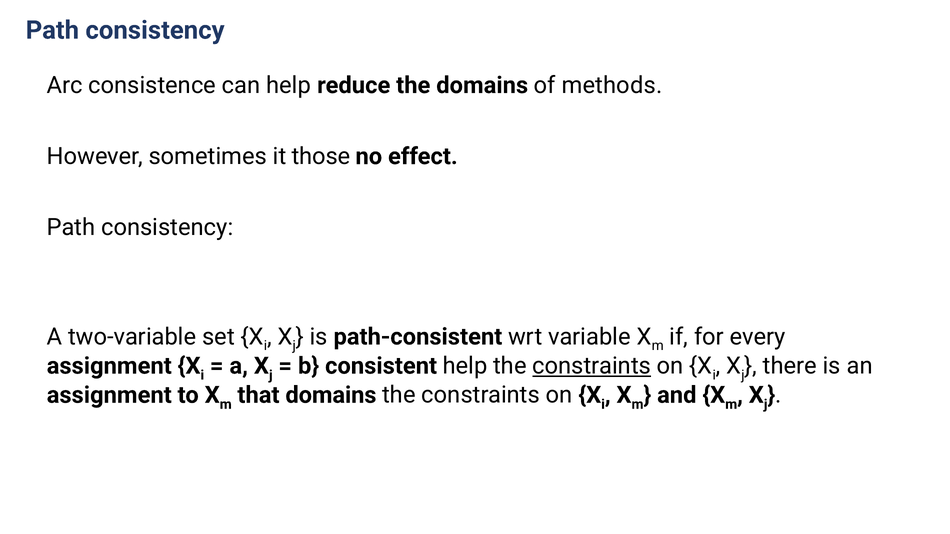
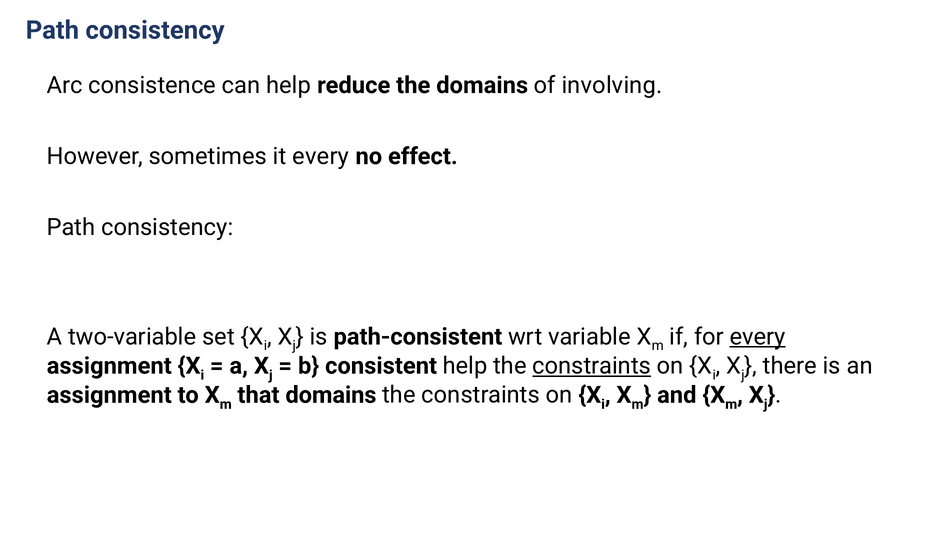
methods: methods -> involving (612, 85)
it those: those -> every (321, 156)
every underline: none -> present (758, 337)
